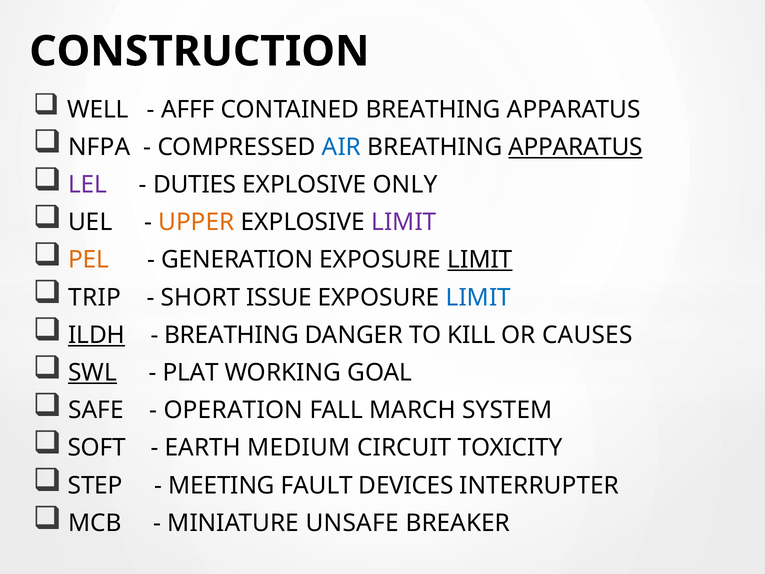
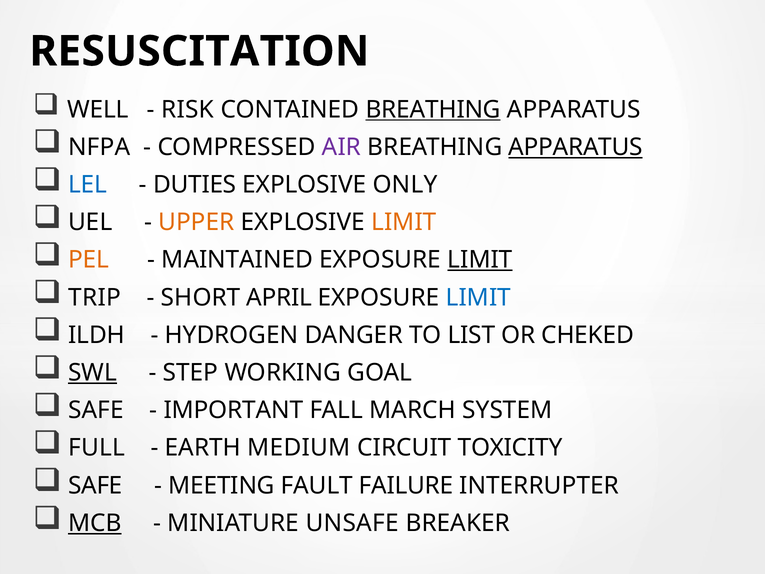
CONSTRUCTION: CONSTRUCTION -> RESUSCITATION (199, 51)
AFFF: AFFF -> RISK (188, 109)
BREATHING underline: none -> present (433, 109)
AIR colour: blue -> purple (341, 147)
LEL colour: purple -> blue (88, 185)
LIMIT colour: purple -> orange (404, 222)
GENERATION: GENERATION -> MAINTAINED (237, 260)
ISSUE: ISSUE -> APRIL (279, 297)
ILDH underline: present -> none (97, 335)
BREATHING: BREATHING -> HYDROGEN (231, 335)
KILL: KILL -> LIST (471, 335)
CAUSES: CAUSES -> CHEKED (588, 335)
PLAT: PLAT -> STEP (191, 373)
OPERATION: OPERATION -> IMPORTANT (234, 410)
SOFT: SOFT -> FULL (97, 448)
STEP: STEP -> SAFE (95, 485)
DEVICES: DEVICES -> FAILURE (406, 485)
MCB underline: none -> present (95, 523)
